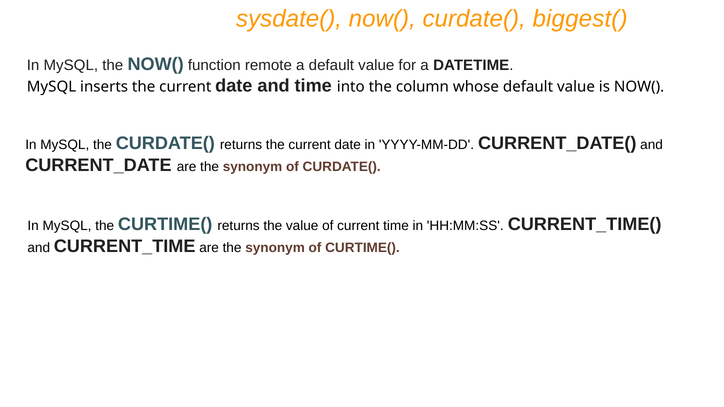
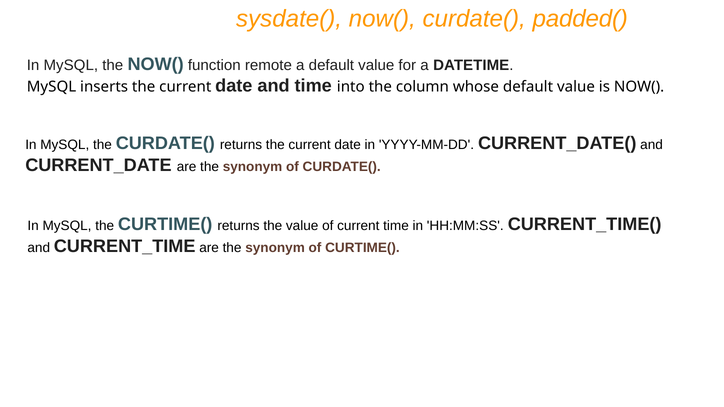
biggest(: biggest( -> padded( (580, 19)
